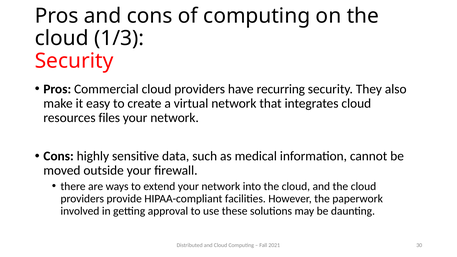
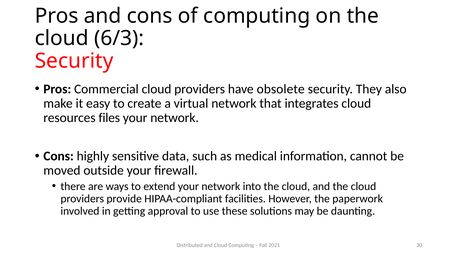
1/3: 1/3 -> 6/3 (119, 38)
recurring: recurring -> obsolete (281, 89)
